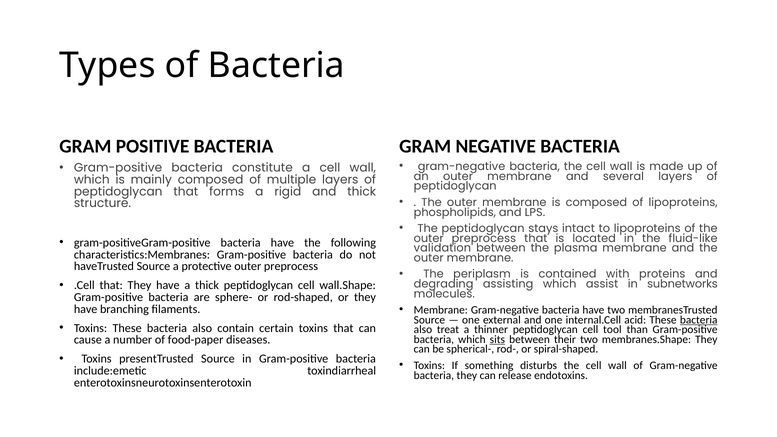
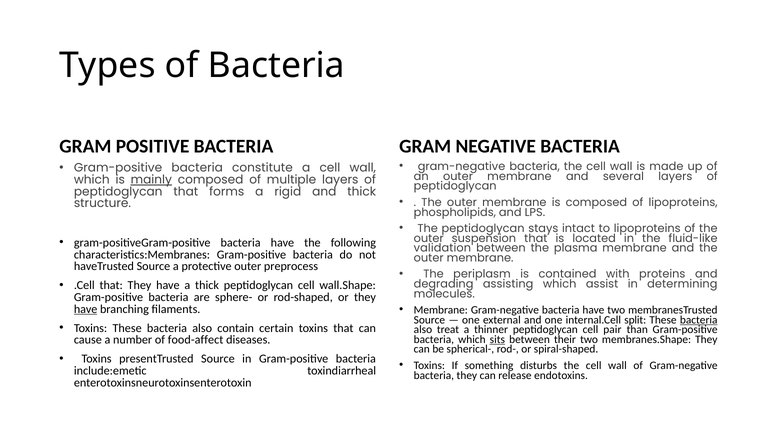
mainly underline: none -> present (151, 180)
preprocess: preprocess -> suspension (484, 238)
subnetworks: subnetworks -> determining (682, 284)
have underline: none -> present (86, 309)
acid: acid -> split (635, 320)
tool: tool -> pair (612, 330)
food-paper: food-paper -> food-affect (196, 340)
